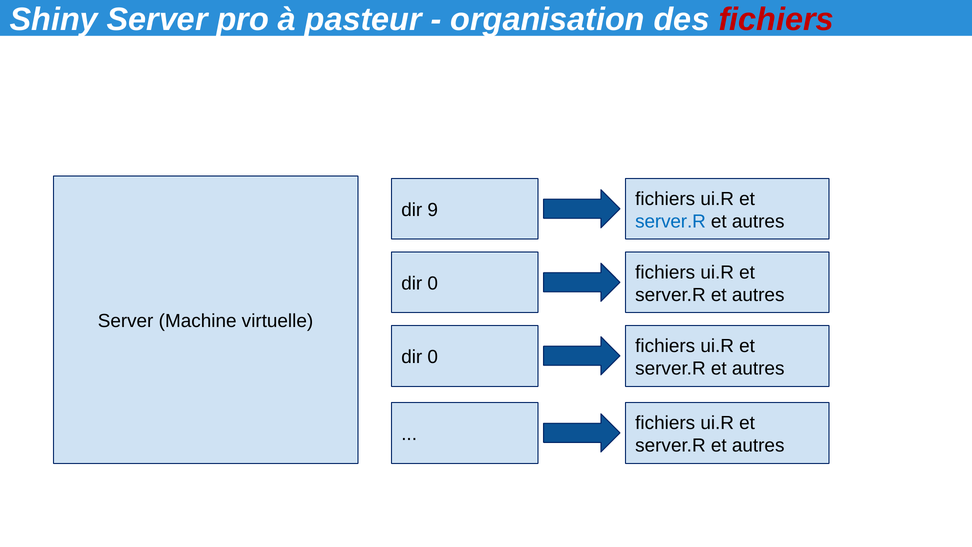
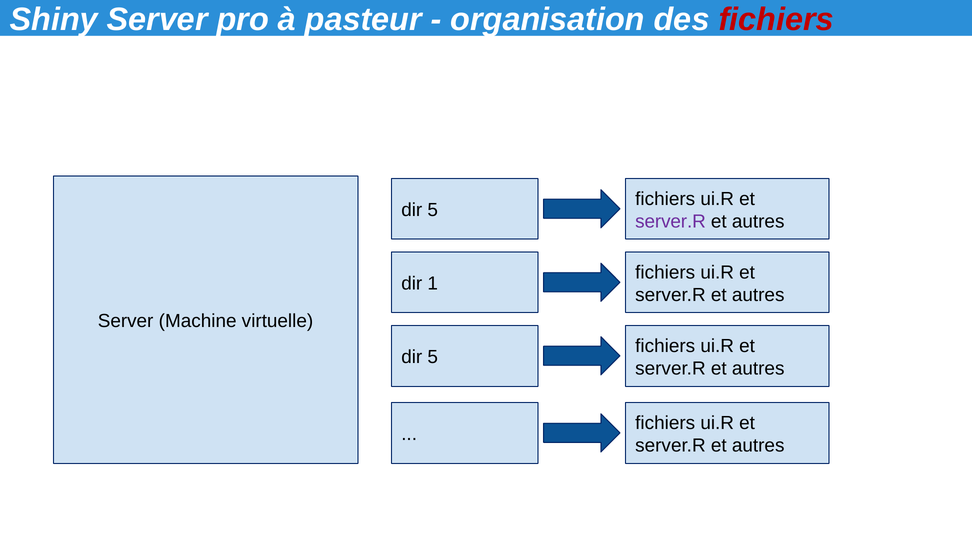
9: 9 -> 5 (433, 210)
server.R colour: blue -> purple (671, 221)
0: 0 -> 1 (433, 284)
0: 0 -> 5 (433, 357)
